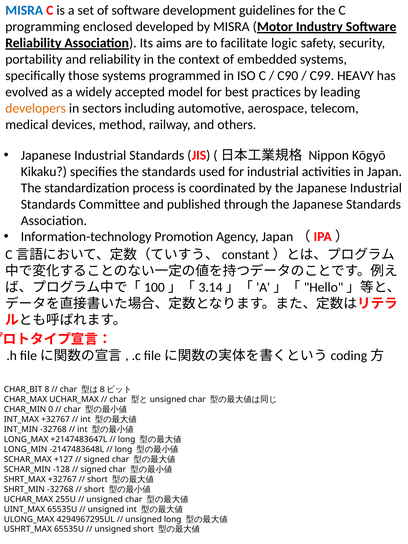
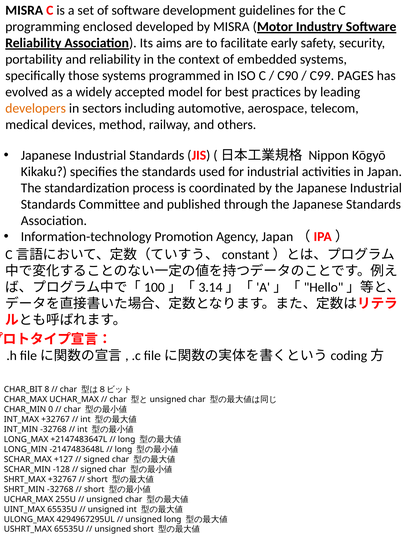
MISRA colour: blue -> black (24, 10)
logic: logic -> early (284, 43)
HEAVY: HEAVY -> PAGES (355, 76)
